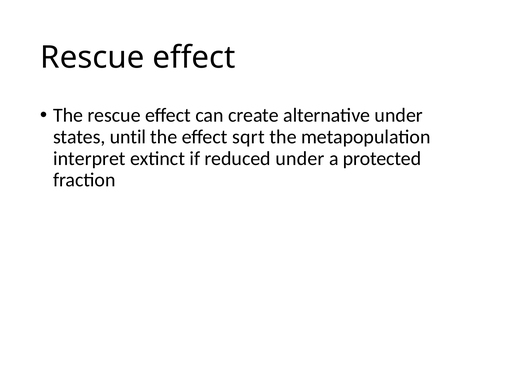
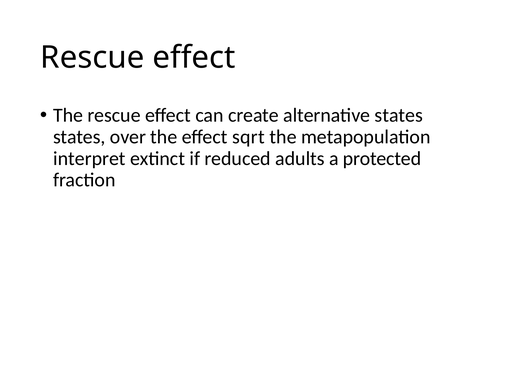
alternative under: under -> states (399, 115)
until: until -> over (128, 137)
reduced under: under -> adults (300, 158)
